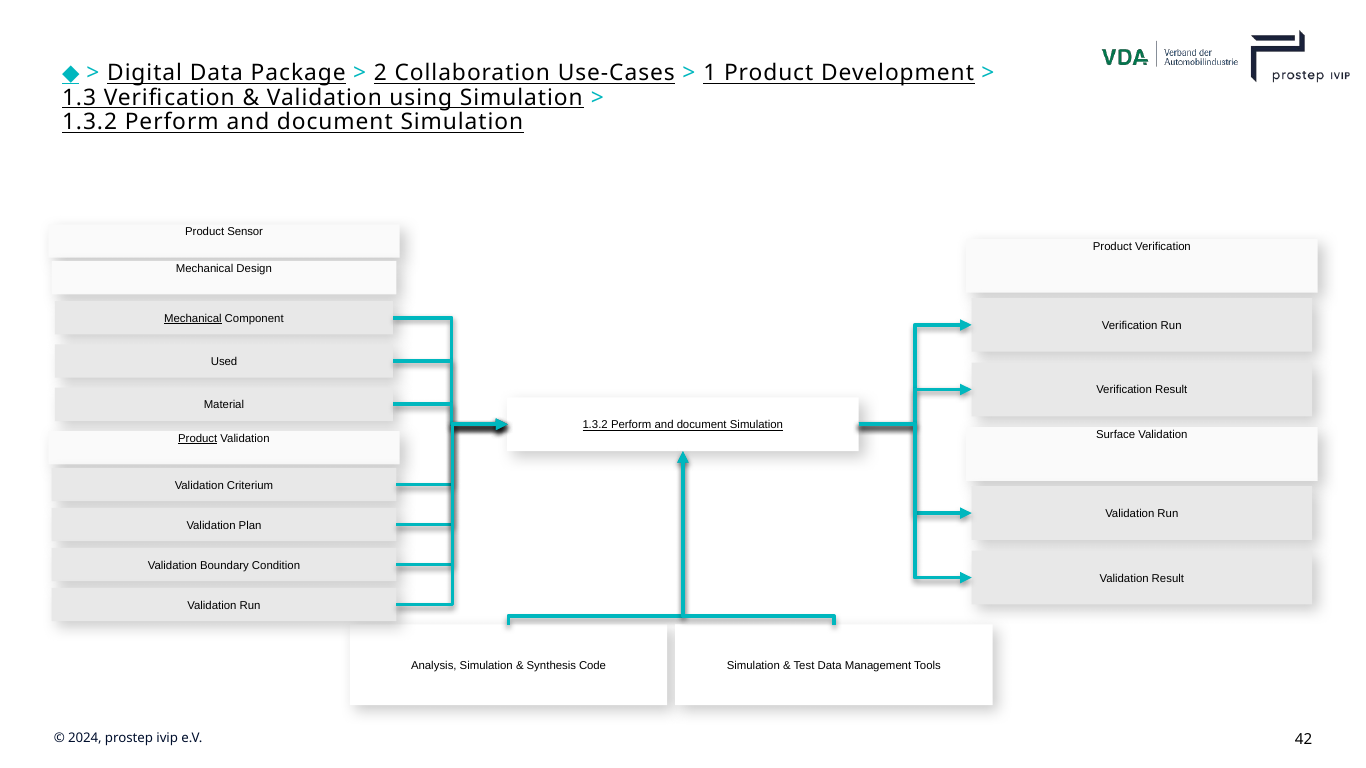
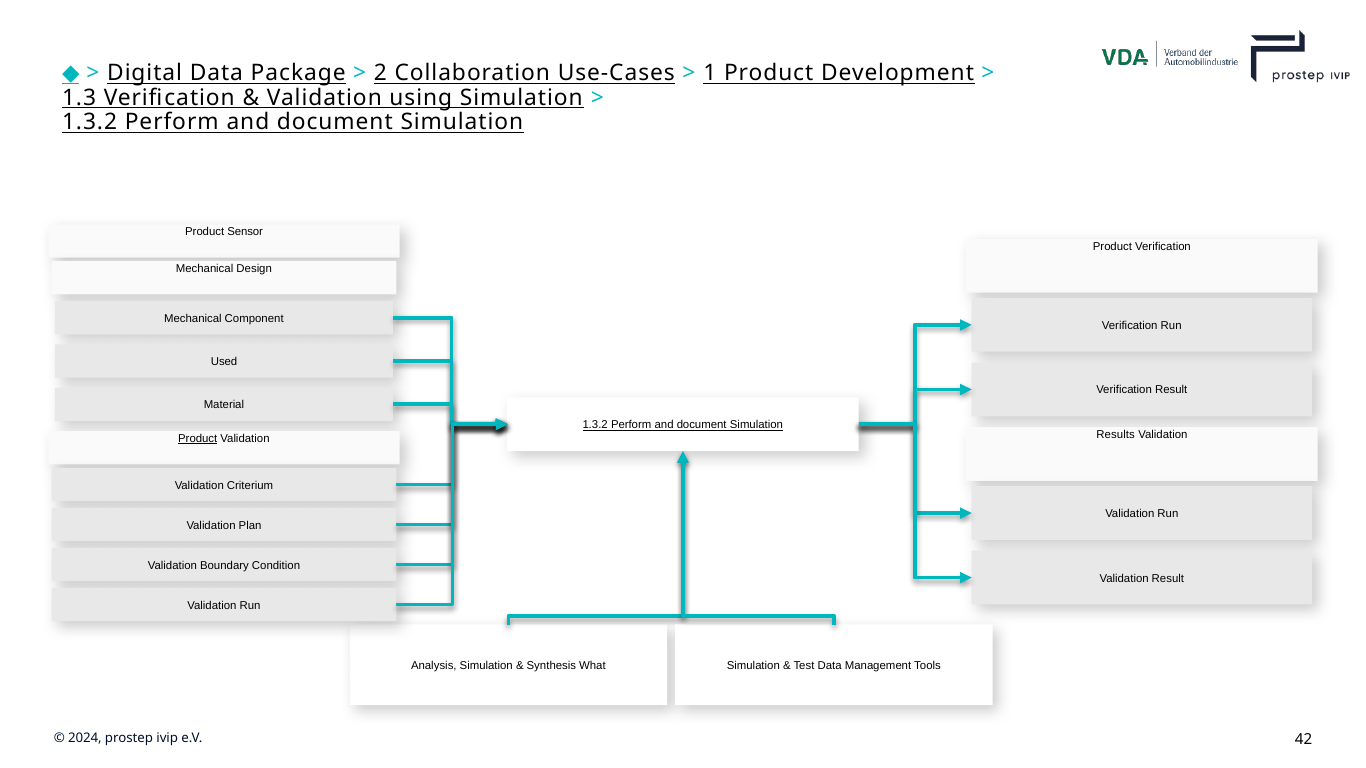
Mechanical underline: present -> none (193, 319)
Surface: Surface -> Results (1116, 435)
Code: Code -> What (592, 666)
